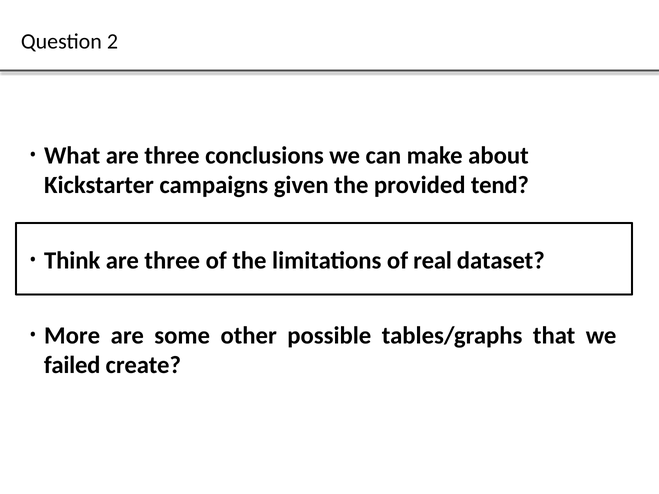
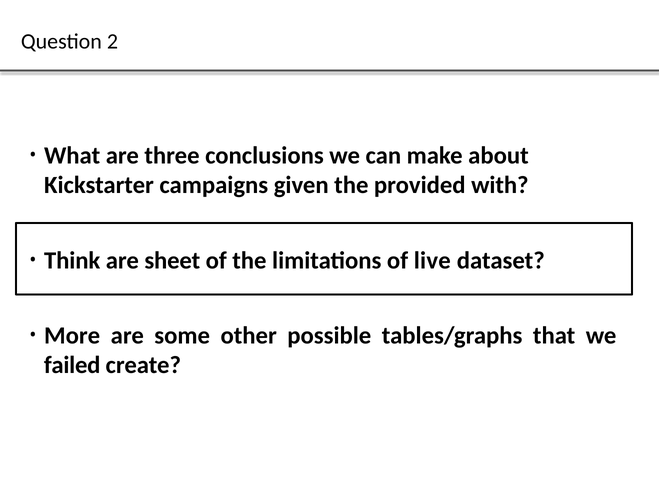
tend: tend -> with (500, 185)
three: three -> sheet (172, 260)
real: real -> live (432, 260)
